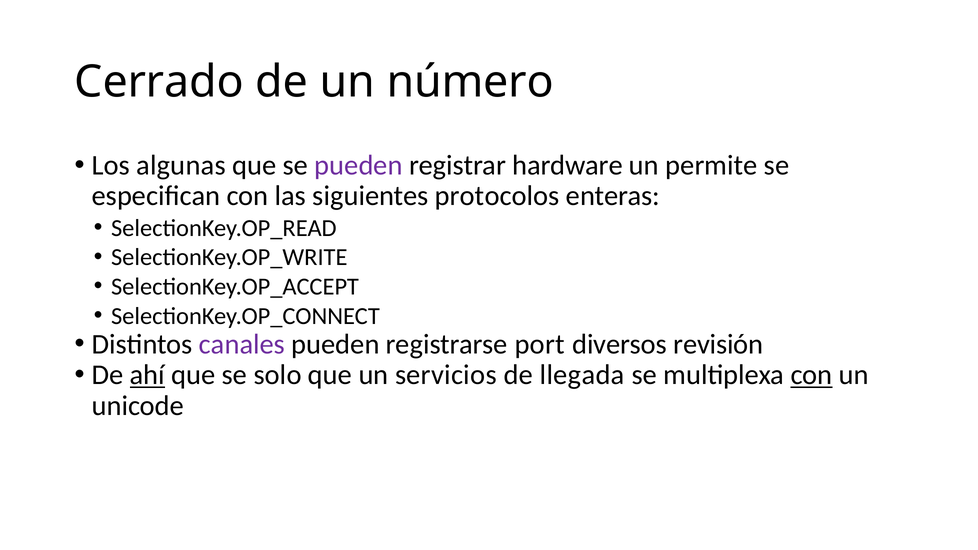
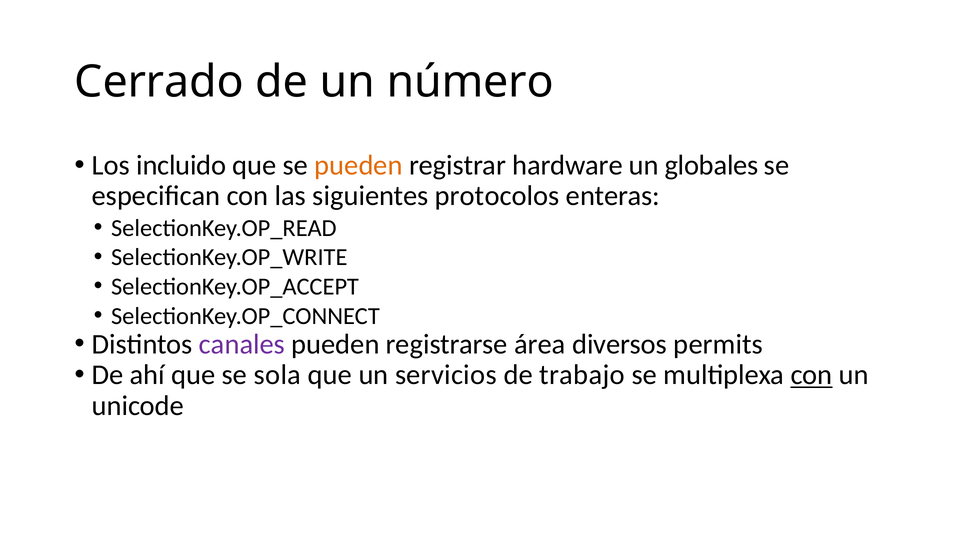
algunas: algunas -> incluido (181, 165)
pueden colour: purple -> orange (359, 165)
permite: permite -> globales (712, 165)
port: port -> área (540, 344)
revisión: revisión -> permits (718, 344)
ahí underline: present -> none (147, 375)
solo: solo -> sola (277, 375)
llegada: llegada -> trabajo (582, 375)
